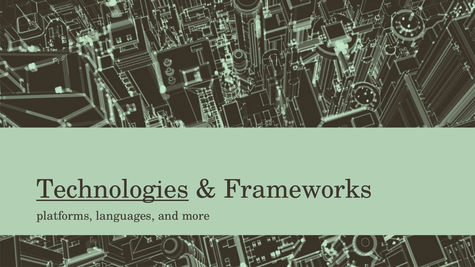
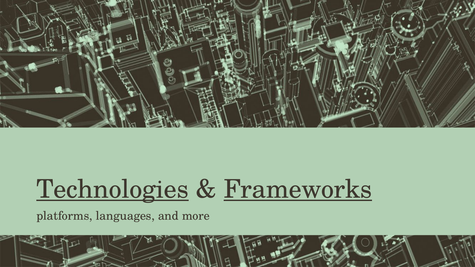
Frameworks underline: none -> present (298, 189)
